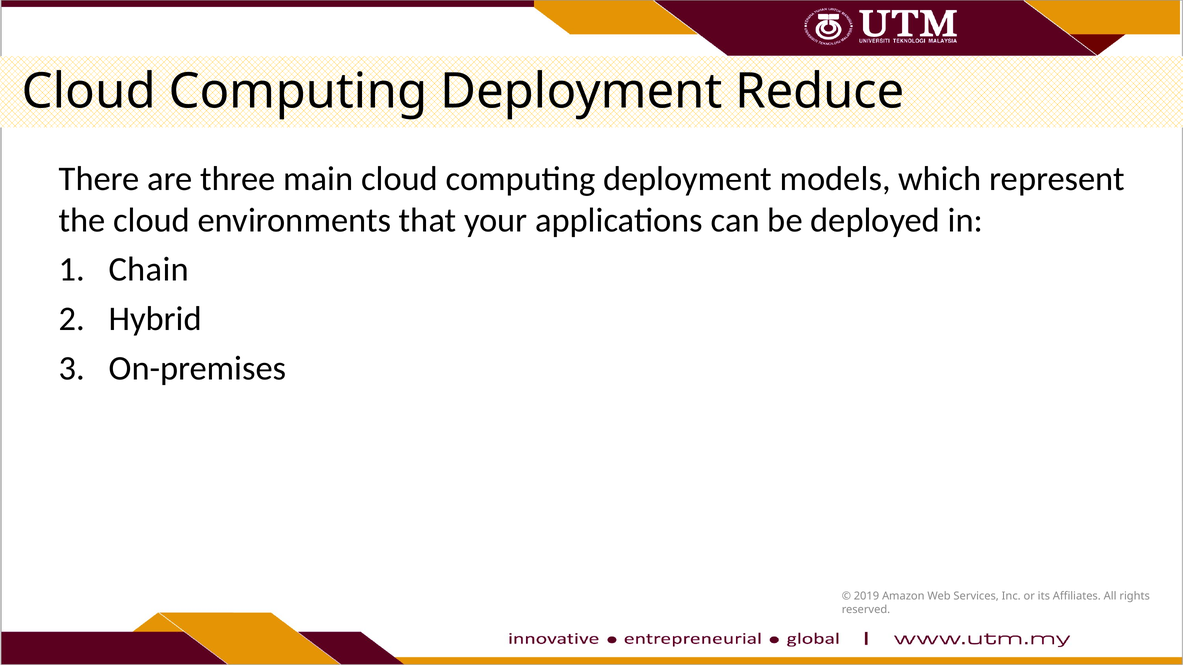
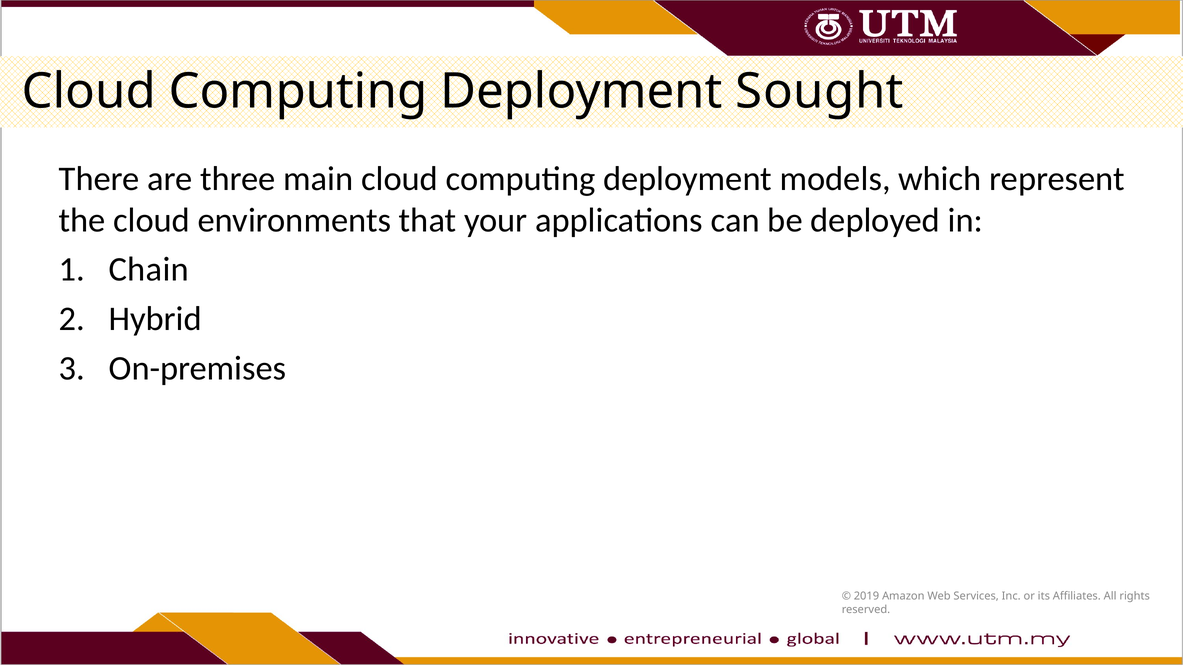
Reduce: Reduce -> Sought (820, 92)
